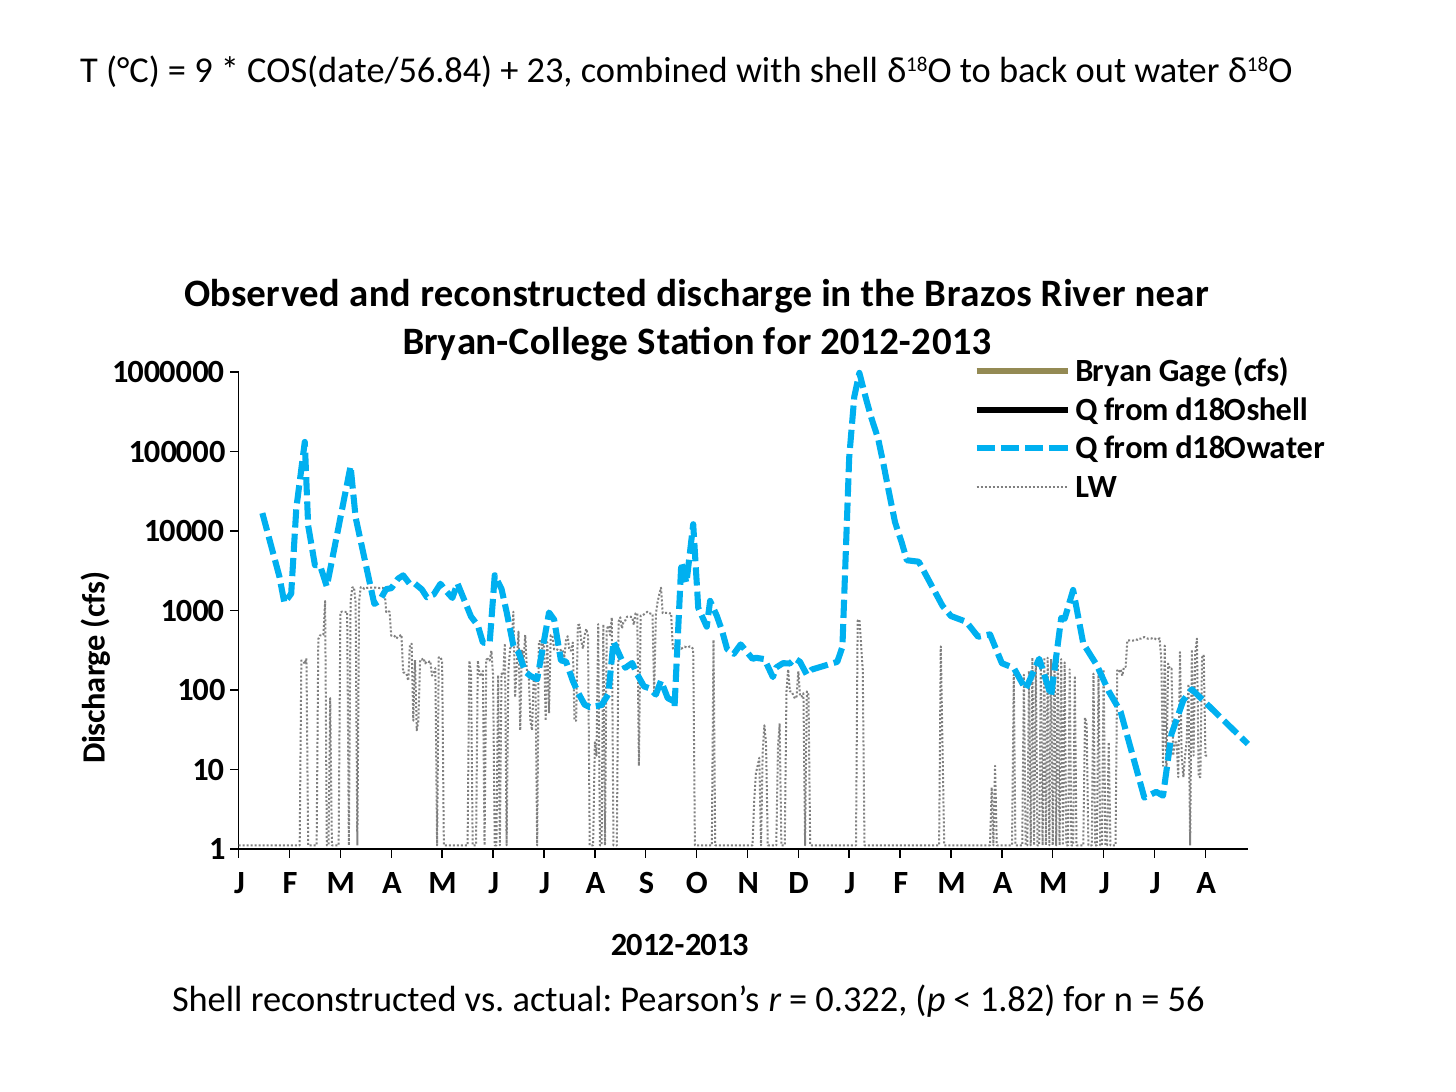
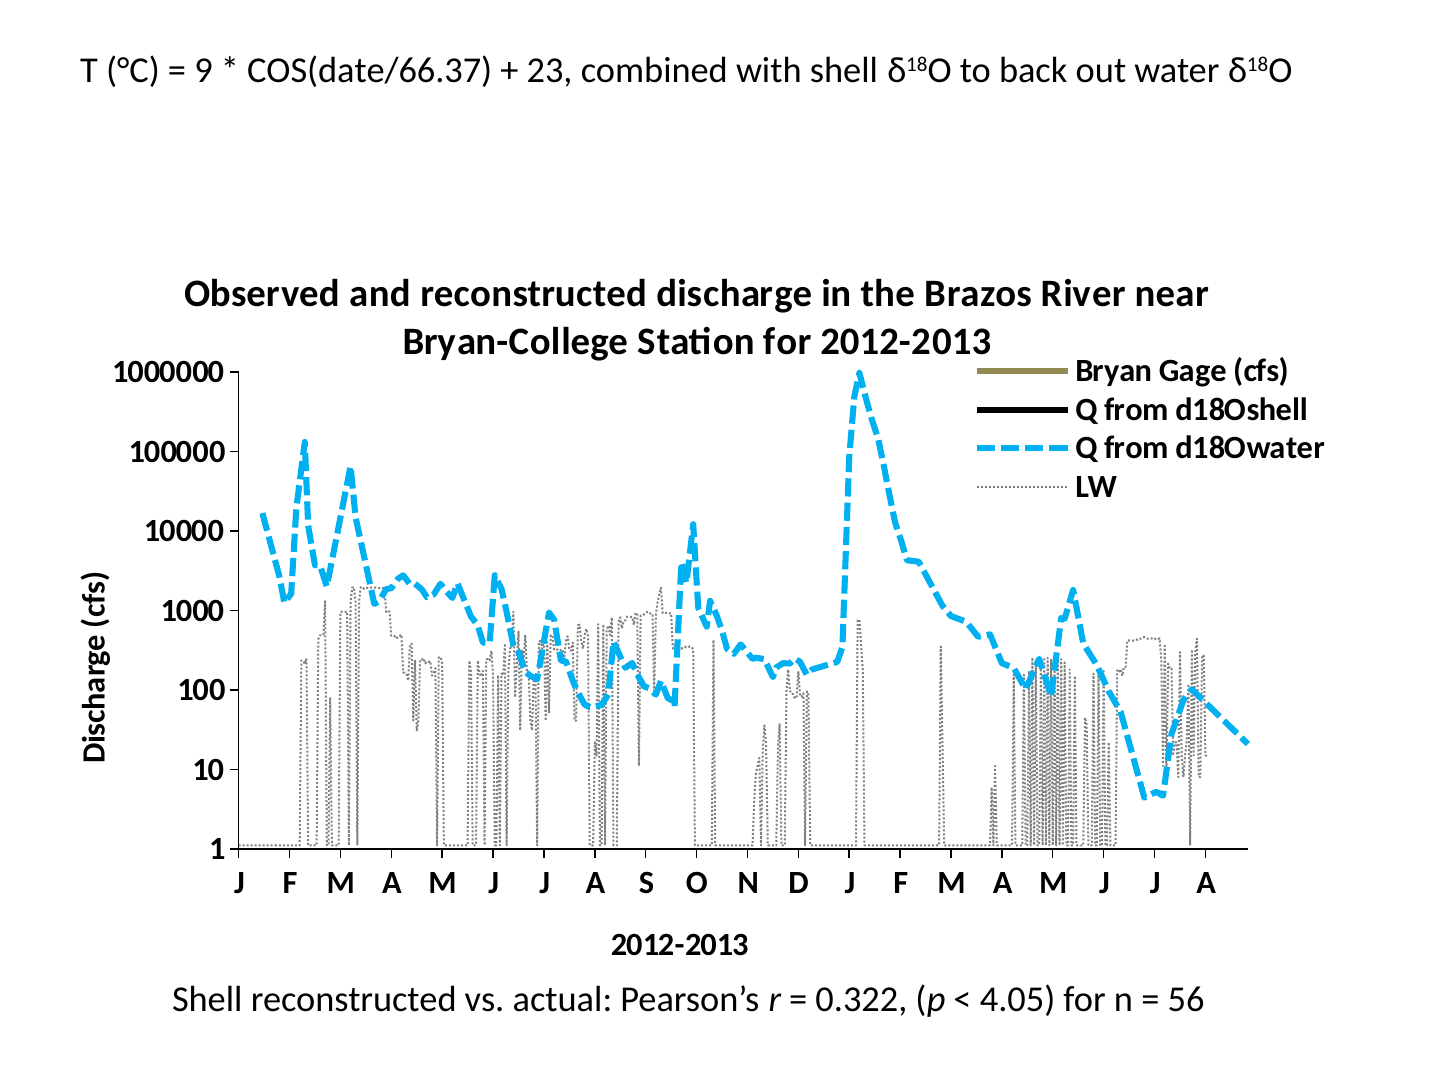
COS(date/56.84: COS(date/56.84 -> COS(date/66.37 (370, 71)
1.82: 1.82 -> 4.05 (1018, 999)
